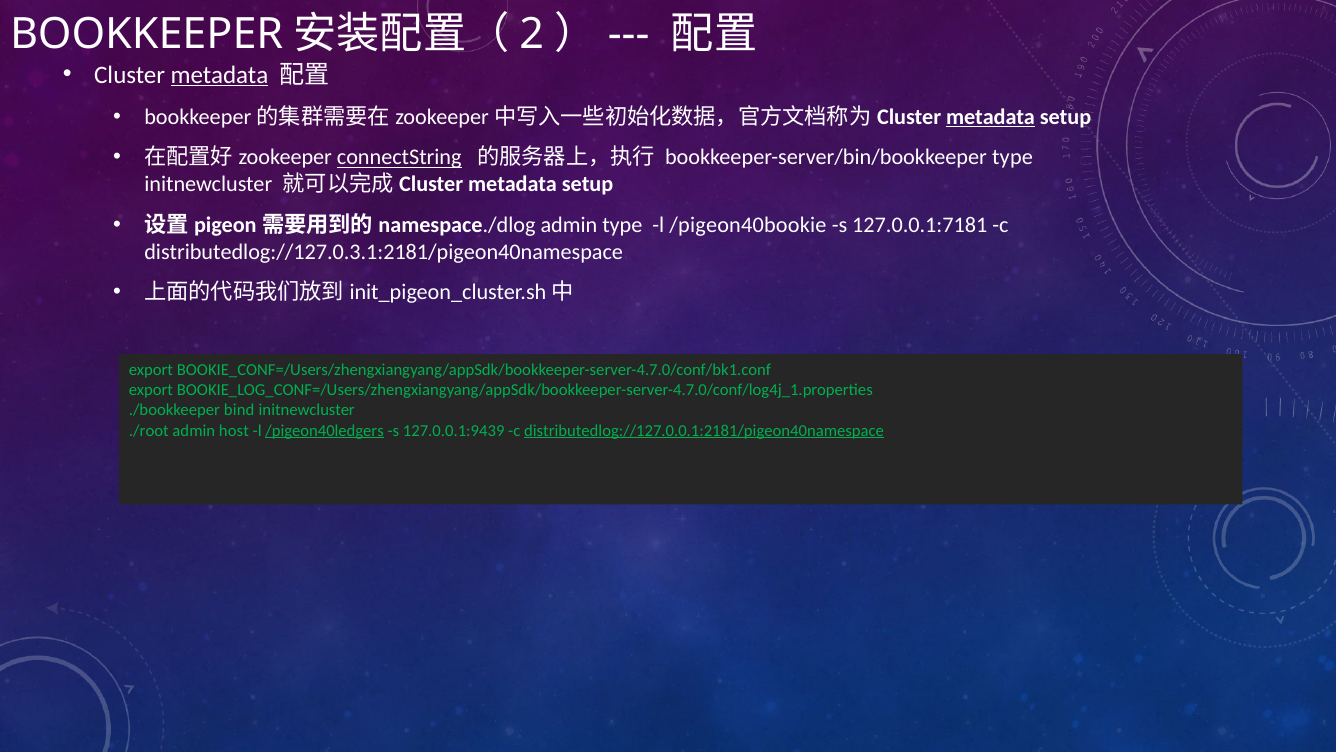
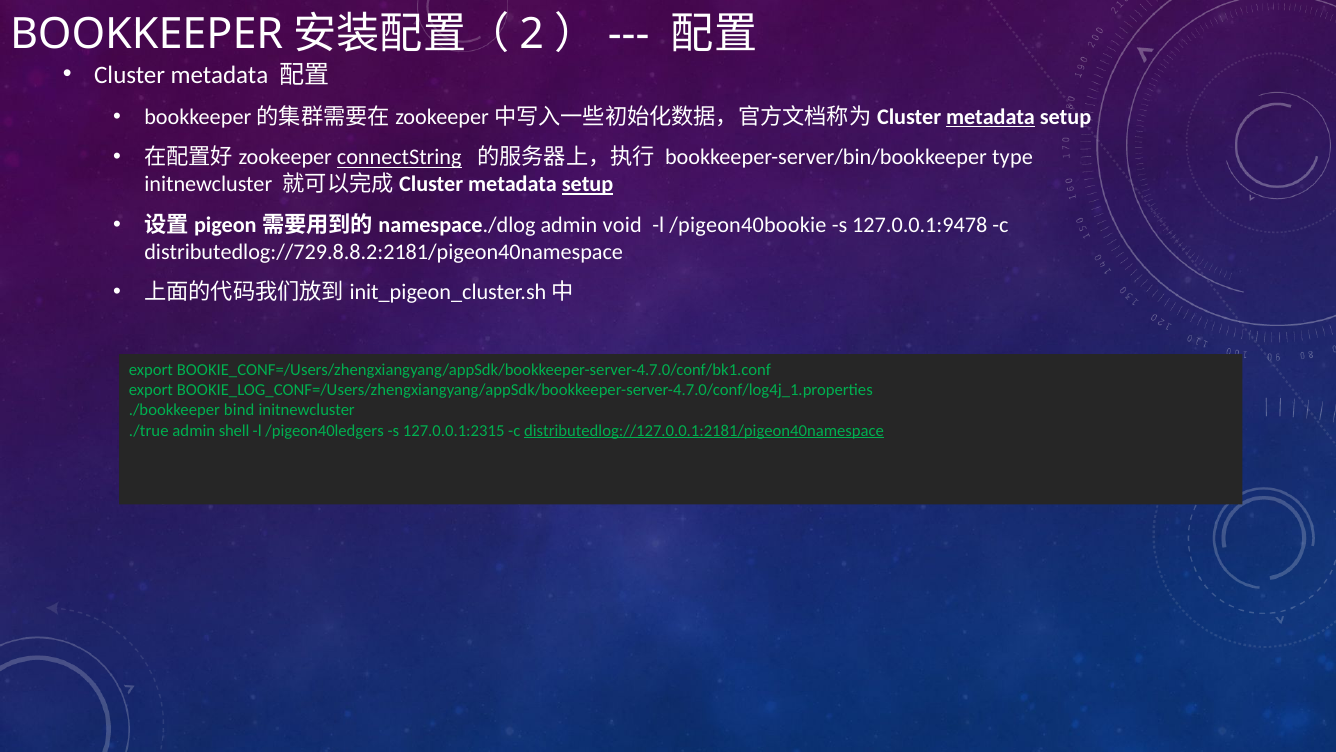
metadata underline: present -> none (219, 75)
setup underline: none -> present (588, 184)
admin type: type -> void (622, 225)
127.0.0.1:7181: 127.0.0.1:7181 -> 127.0.0.1:9478 (920, 225)
distributedlog://127.0.3.1:2181/pigeon40namespace: distributedlog://127.0.3.1:2181/pigeon40namespace -> distributedlog://729.8.8.2:2181/pigeon40namespace (384, 252)
./root: ./root -> ./true (149, 430)
host: host -> shell (234, 430)
/pigeon40ledgers underline: present -> none (325, 430)
127.0.0.1:9439: 127.0.0.1:9439 -> 127.0.0.1:2315 (454, 430)
